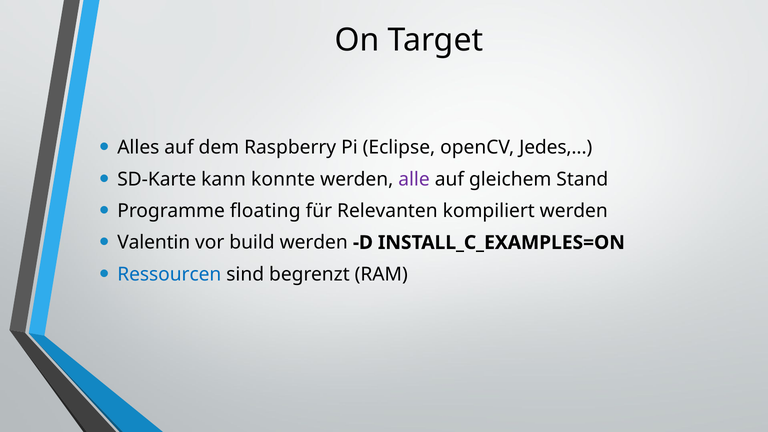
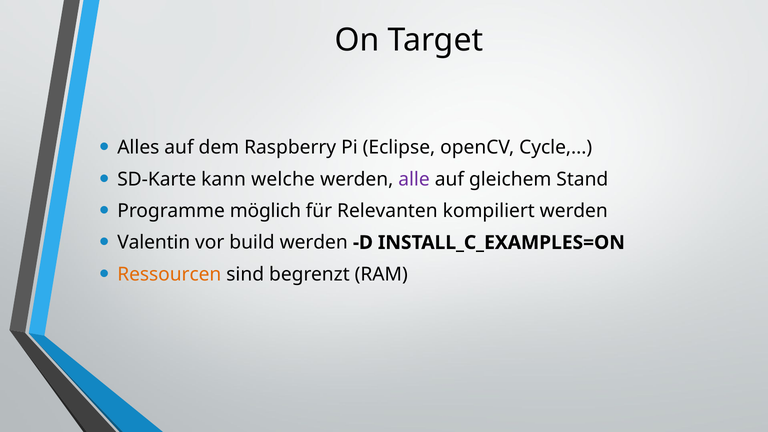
Jedes: Jedes -> Cycle (556, 148)
konnte: konnte -> welche (283, 179)
floating: floating -> möglich (265, 211)
Ressourcen colour: blue -> orange (169, 274)
